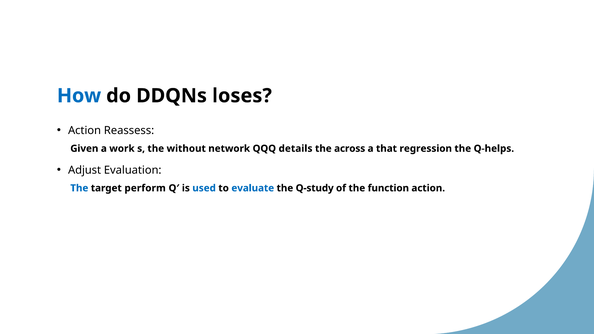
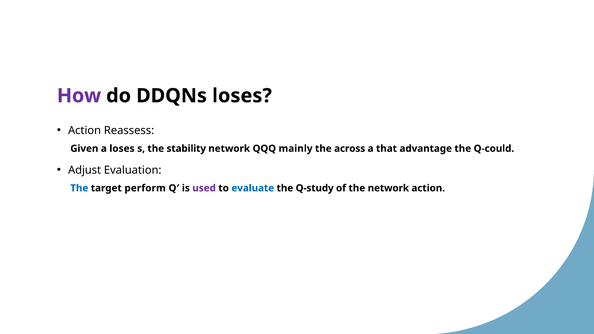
How colour: blue -> purple (79, 96)
a work: work -> loses (122, 149)
without: without -> stability (186, 149)
details: details -> mainly (296, 149)
regression: regression -> advantage (426, 149)
Q-helps: Q-helps -> Q-could (494, 149)
used colour: blue -> purple (204, 188)
the function: function -> network (388, 188)
